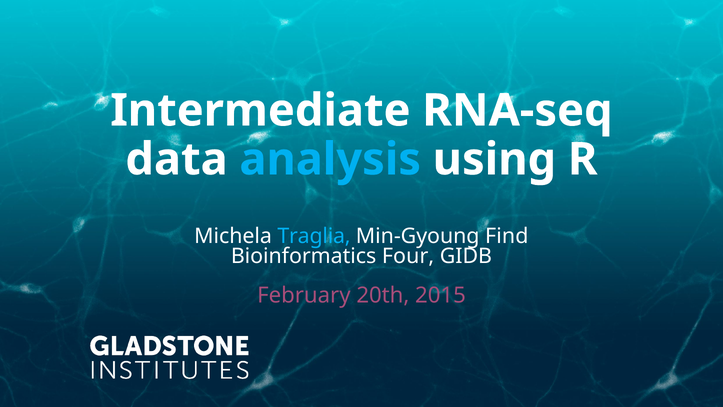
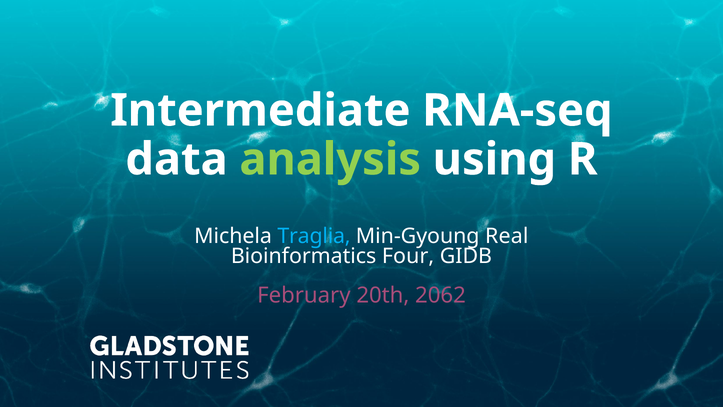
analysis colour: light blue -> light green (330, 159)
Find: Find -> Real (507, 236)
2015: 2015 -> 2062 (440, 295)
